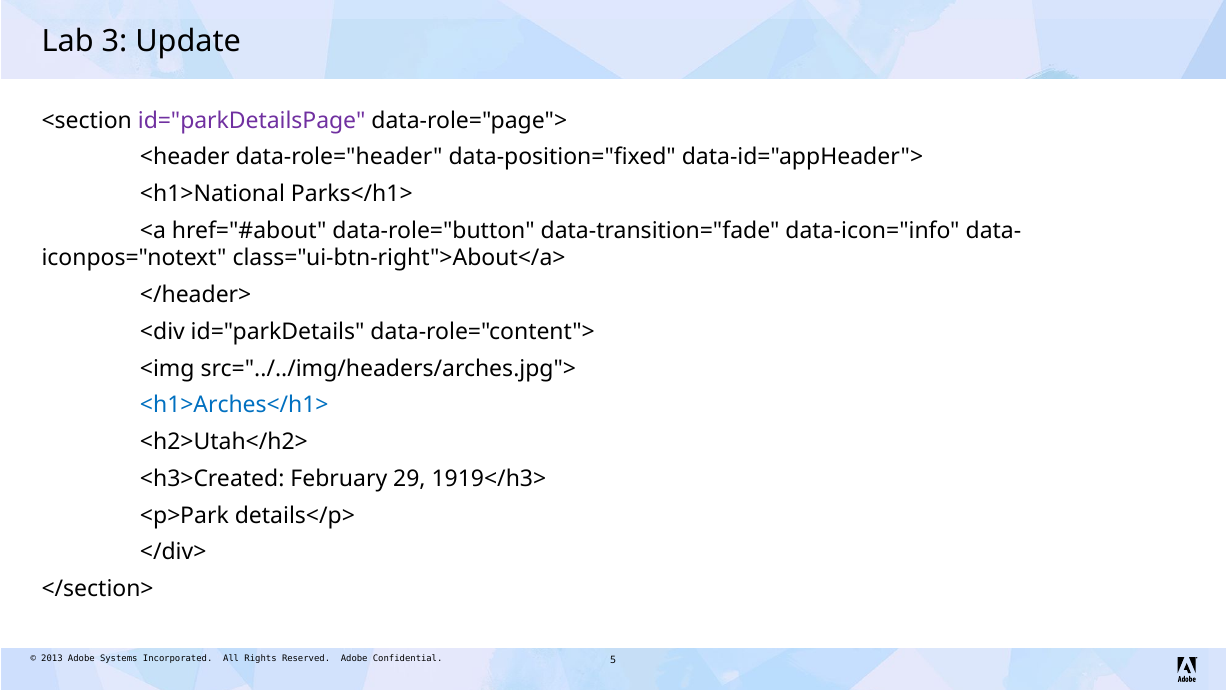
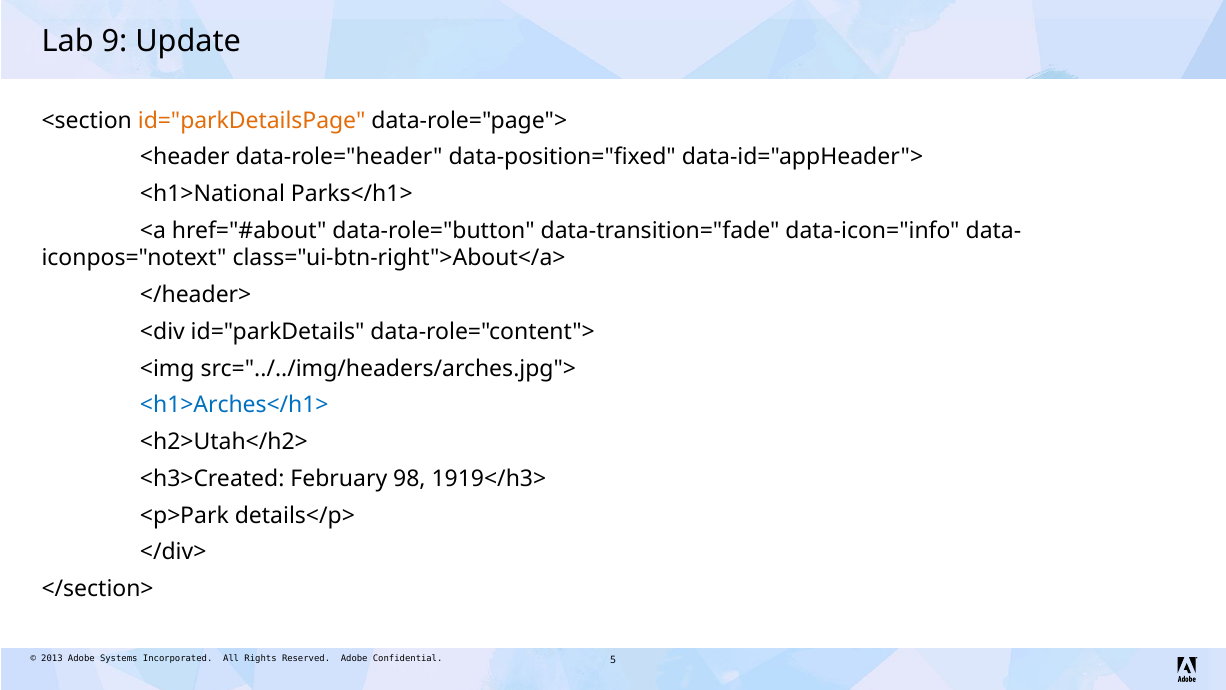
3: 3 -> 9 (115, 41)
id="parkDetailsPage colour: purple -> orange (252, 121)
29: 29 -> 98 (409, 479)
